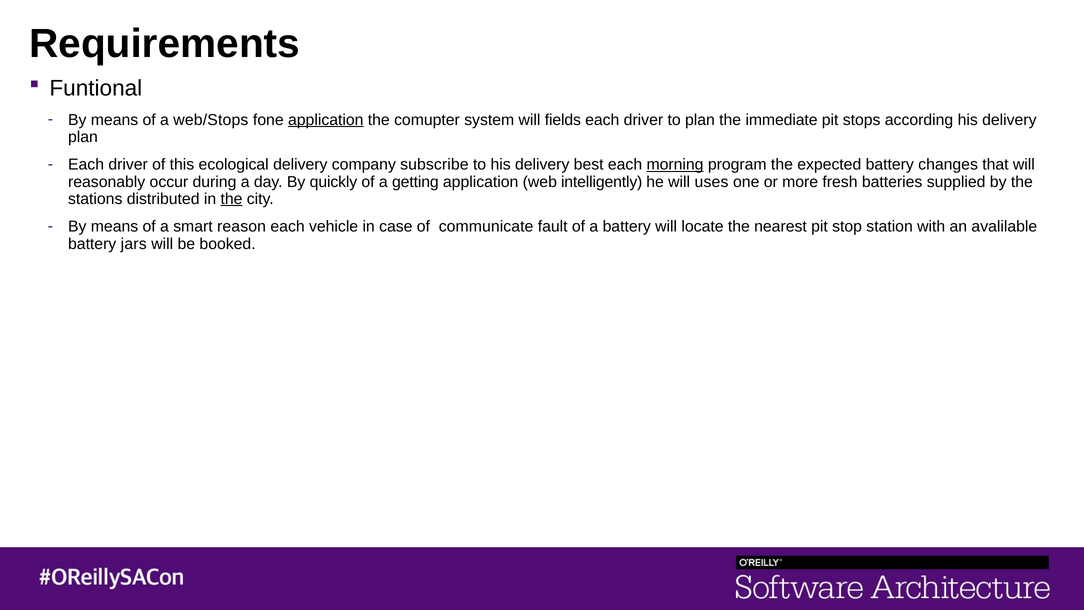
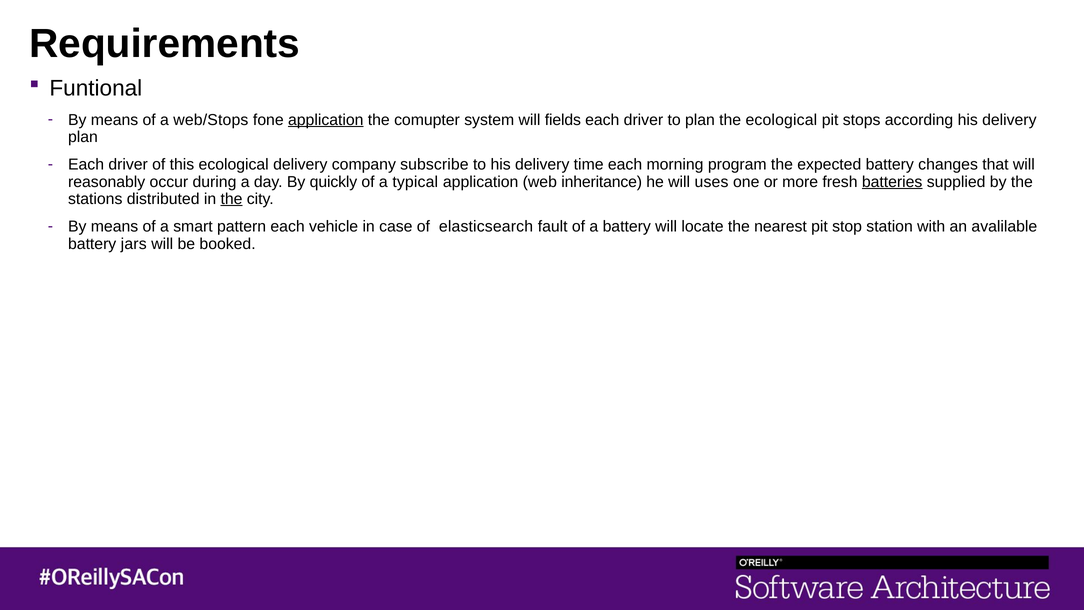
the immediate: immediate -> ecological (781, 120)
best: best -> time (589, 165)
morning underline: present -> none (675, 165)
getting: getting -> typical (415, 182)
intelligently: intelligently -> inheritance (602, 182)
batteries underline: none -> present (892, 182)
reason: reason -> pattern (242, 227)
communicate: communicate -> elasticsearch (486, 227)
